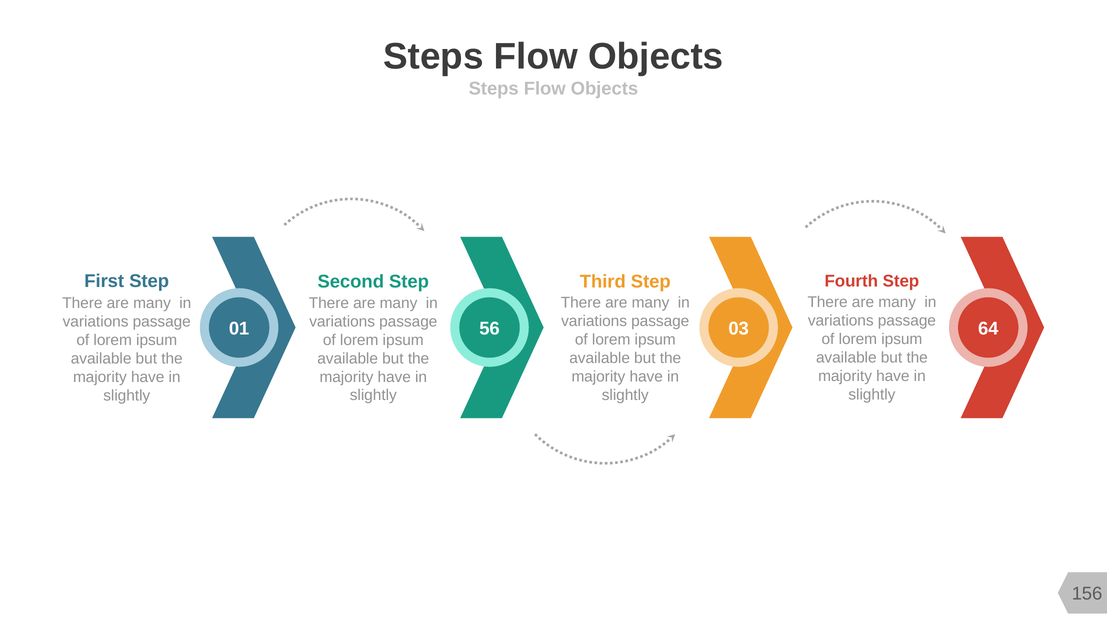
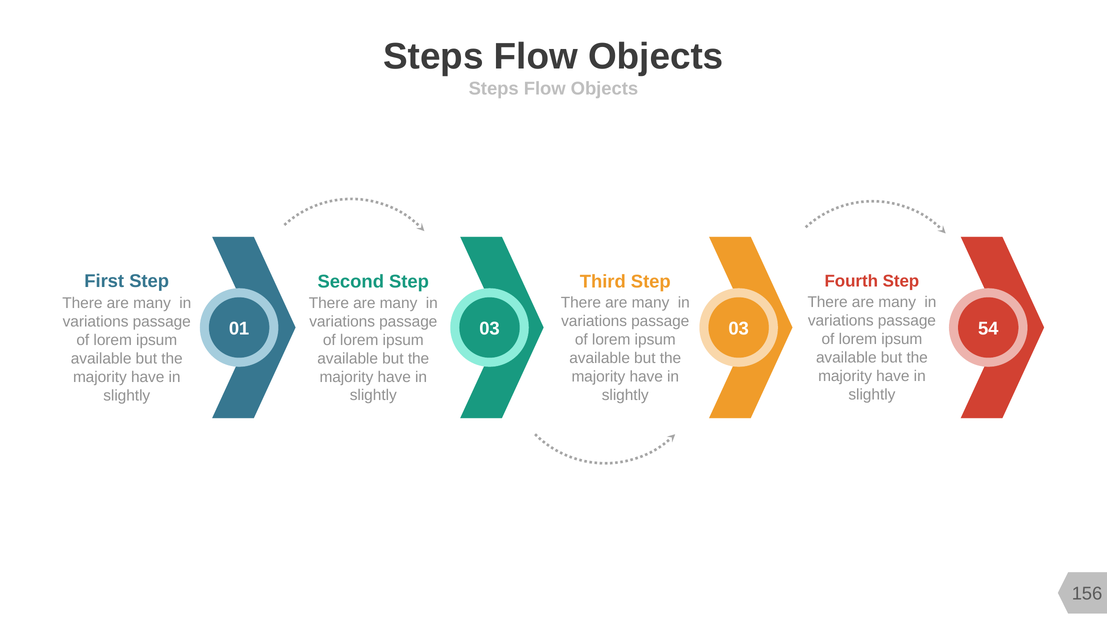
01 56: 56 -> 03 (490, 329)
64: 64 -> 54 (988, 329)
